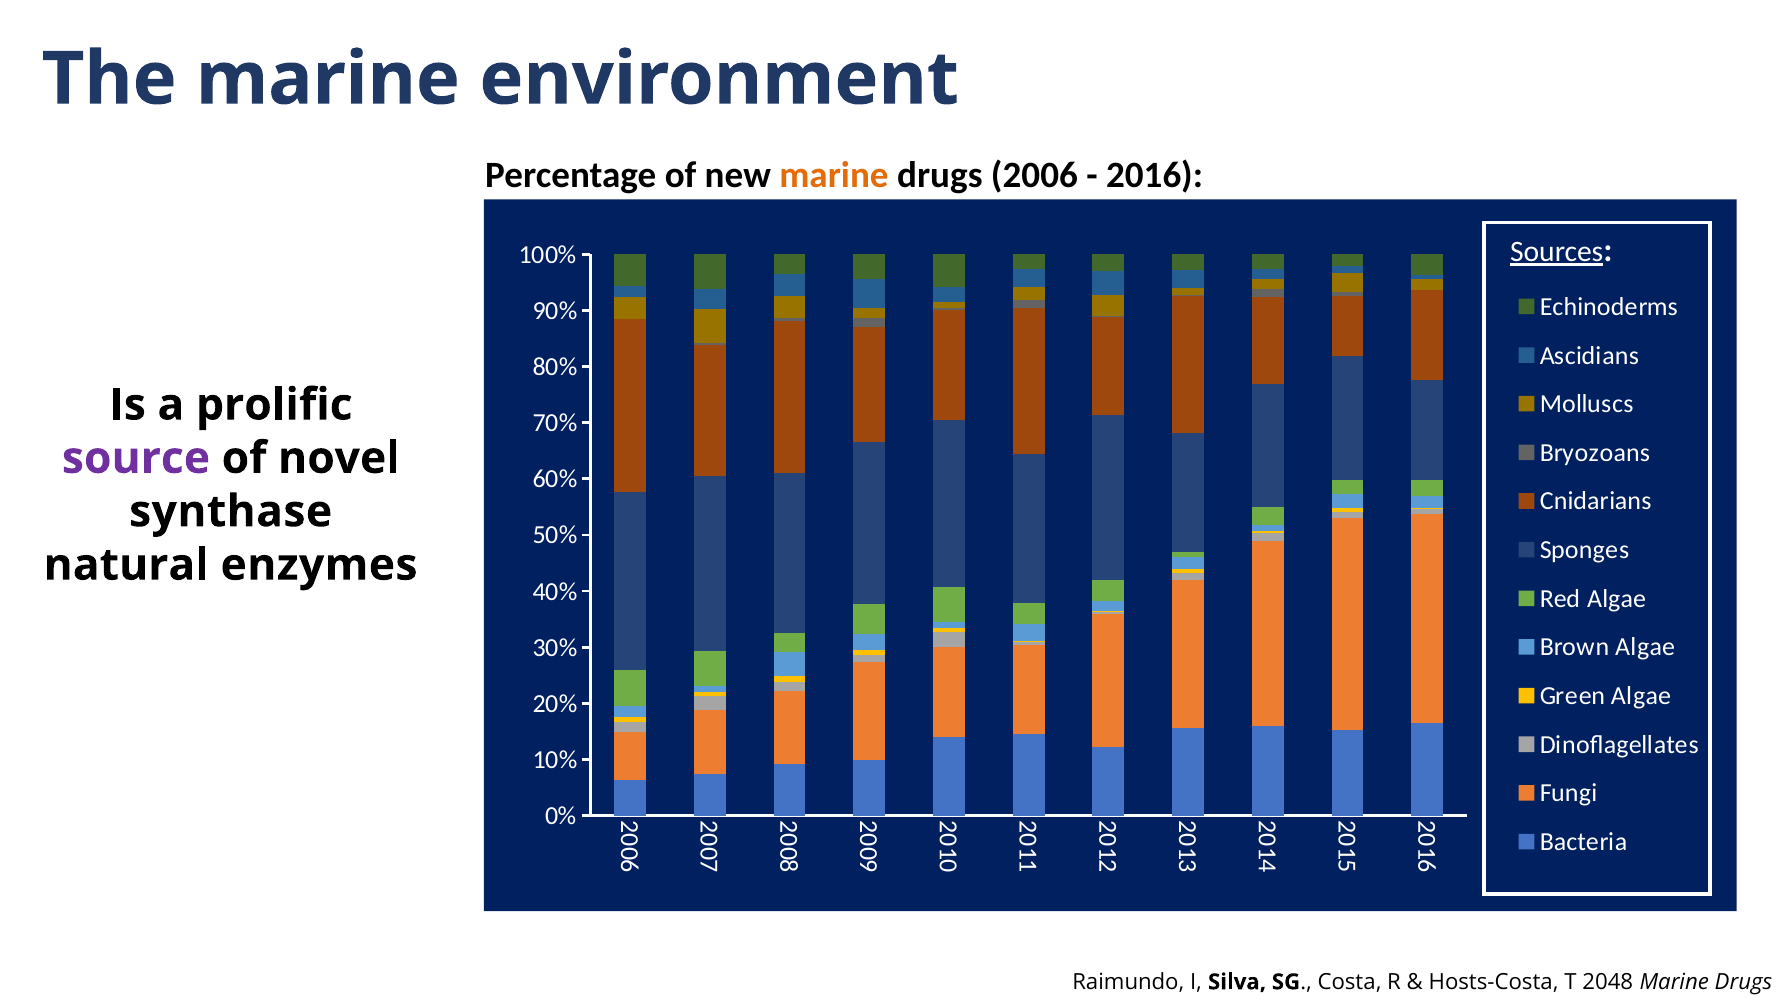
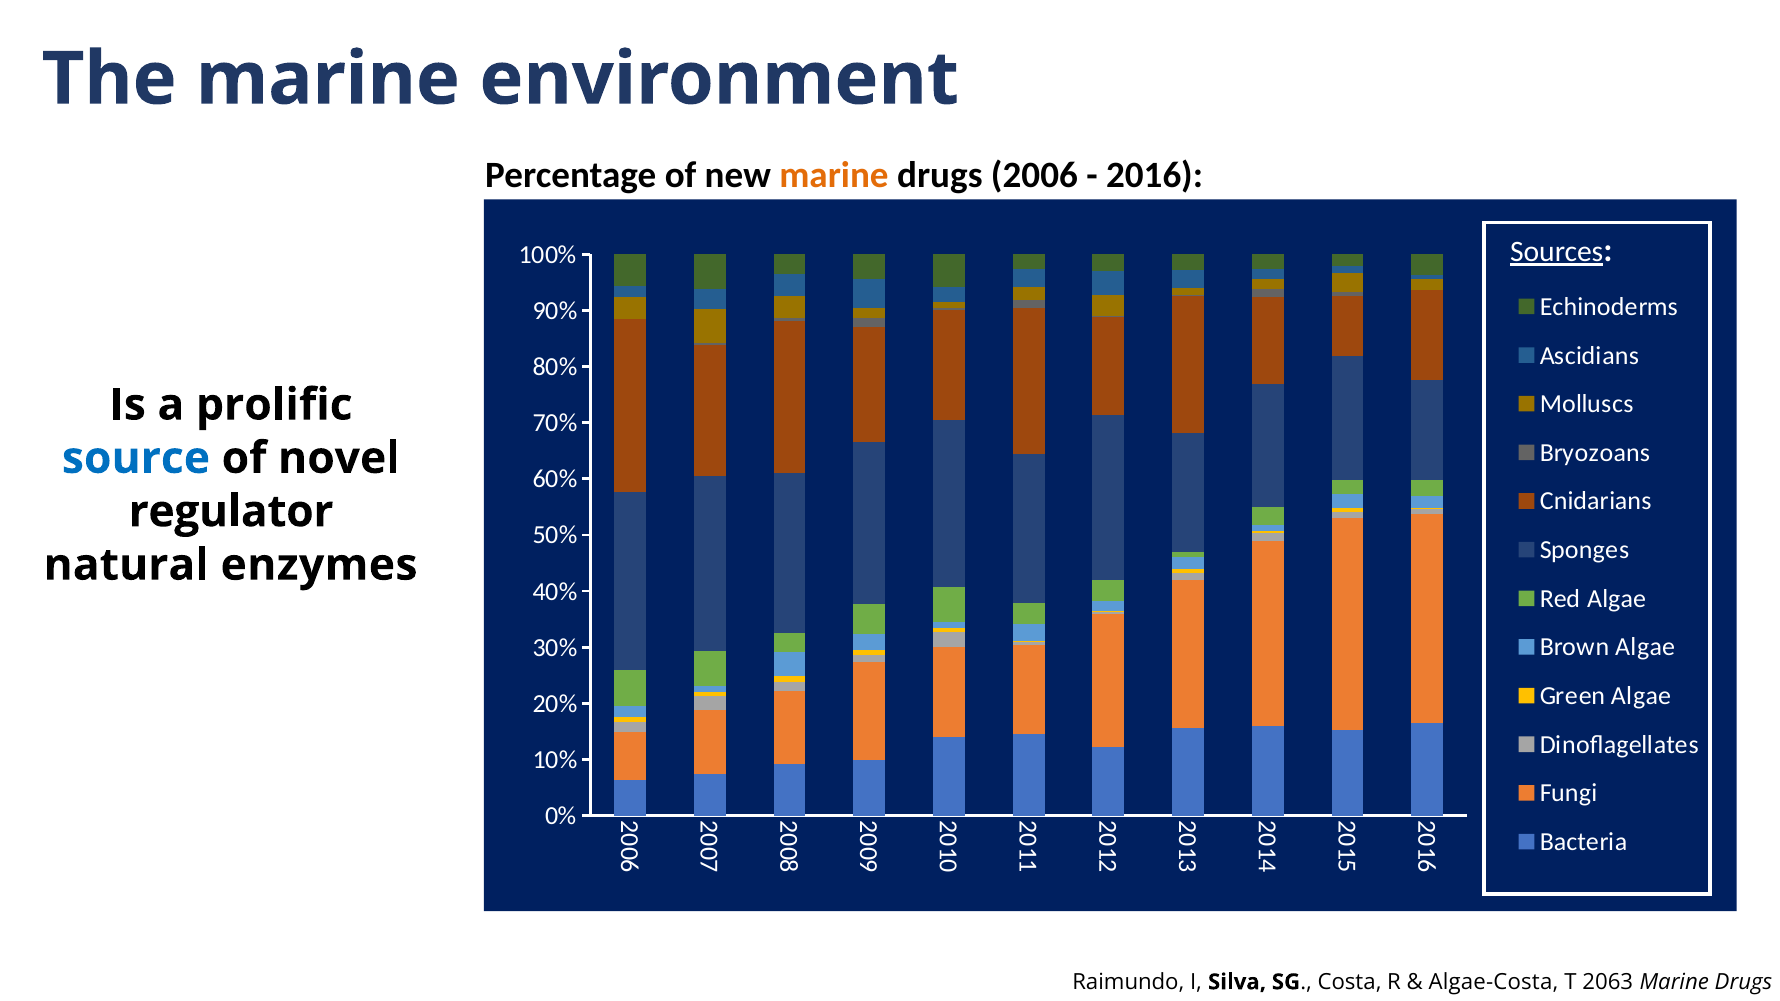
source colour: purple -> blue (136, 458)
synthase: synthase -> regulator (231, 512)
Hosts-Costa: Hosts-Costa -> Algae-Costa (1494, 982)
2048: 2048 -> 2063 (1608, 982)
